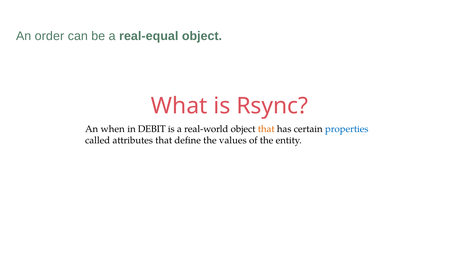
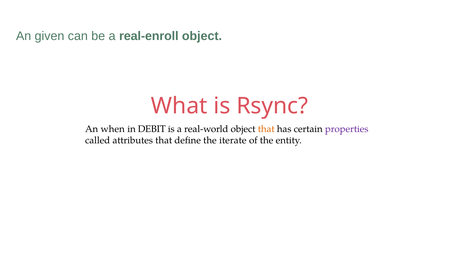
order: order -> given (49, 36)
real-equal: real-equal -> real-enroll (149, 36)
properties colour: blue -> purple (347, 129)
values: values -> iterate (233, 141)
